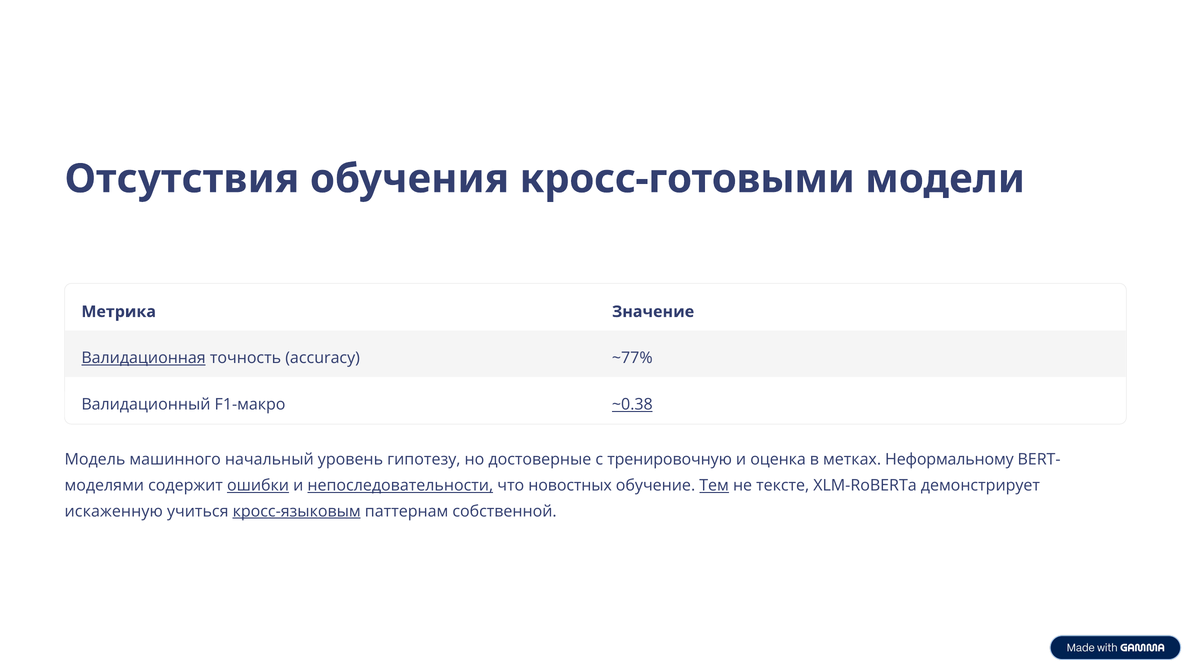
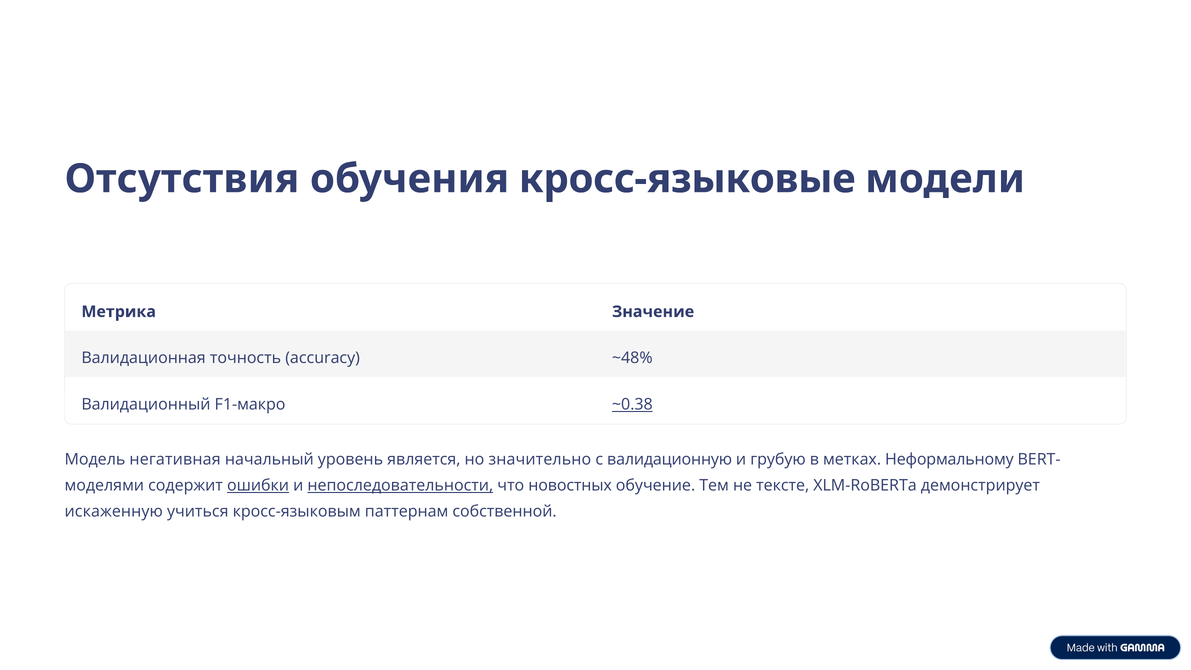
кросс-готовыми: кросс-готовыми -> кросс-языковые (687, 179)
Валидационная underline: present -> none (144, 358)
~77%: ~77% -> ~48% (632, 358)
машинного: машинного -> негативная (175, 460)
гипотезу: гипотезу -> является (424, 460)
достоверные: достоверные -> значительно (540, 460)
тренировочную: тренировочную -> валидационную (670, 460)
оценка: оценка -> грубую (778, 460)
Тем underline: present -> none (714, 485)
кросс-языковым underline: present -> none (297, 511)
